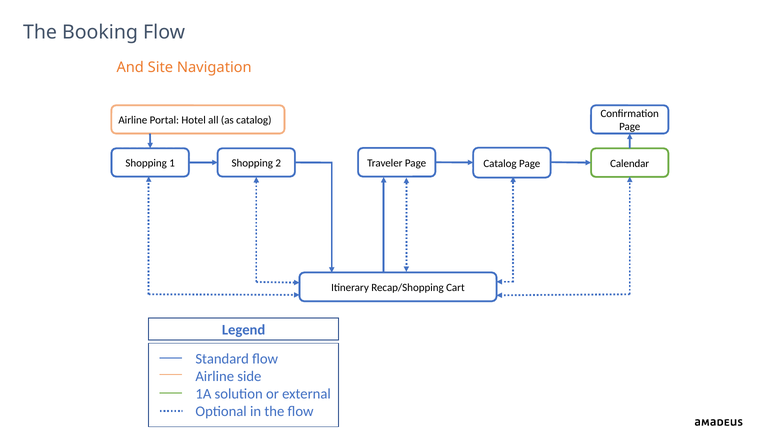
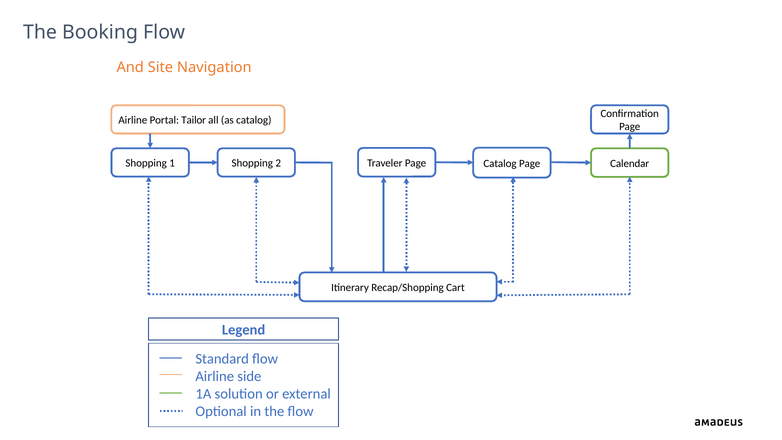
Hotel: Hotel -> Tailor (194, 120)
